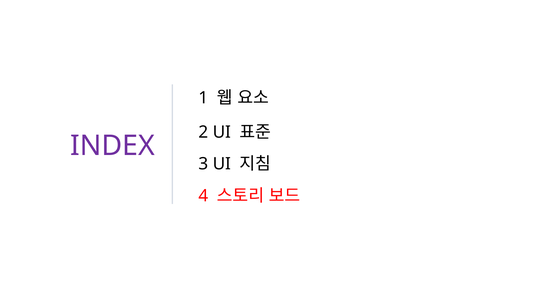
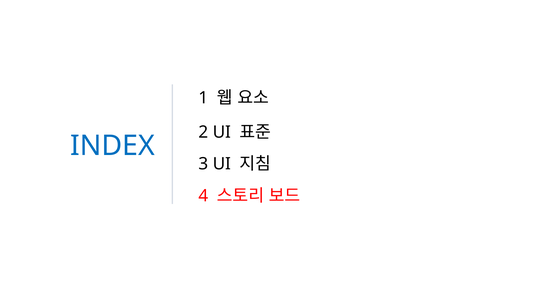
INDEX colour: purple -> blue (112, 146)
